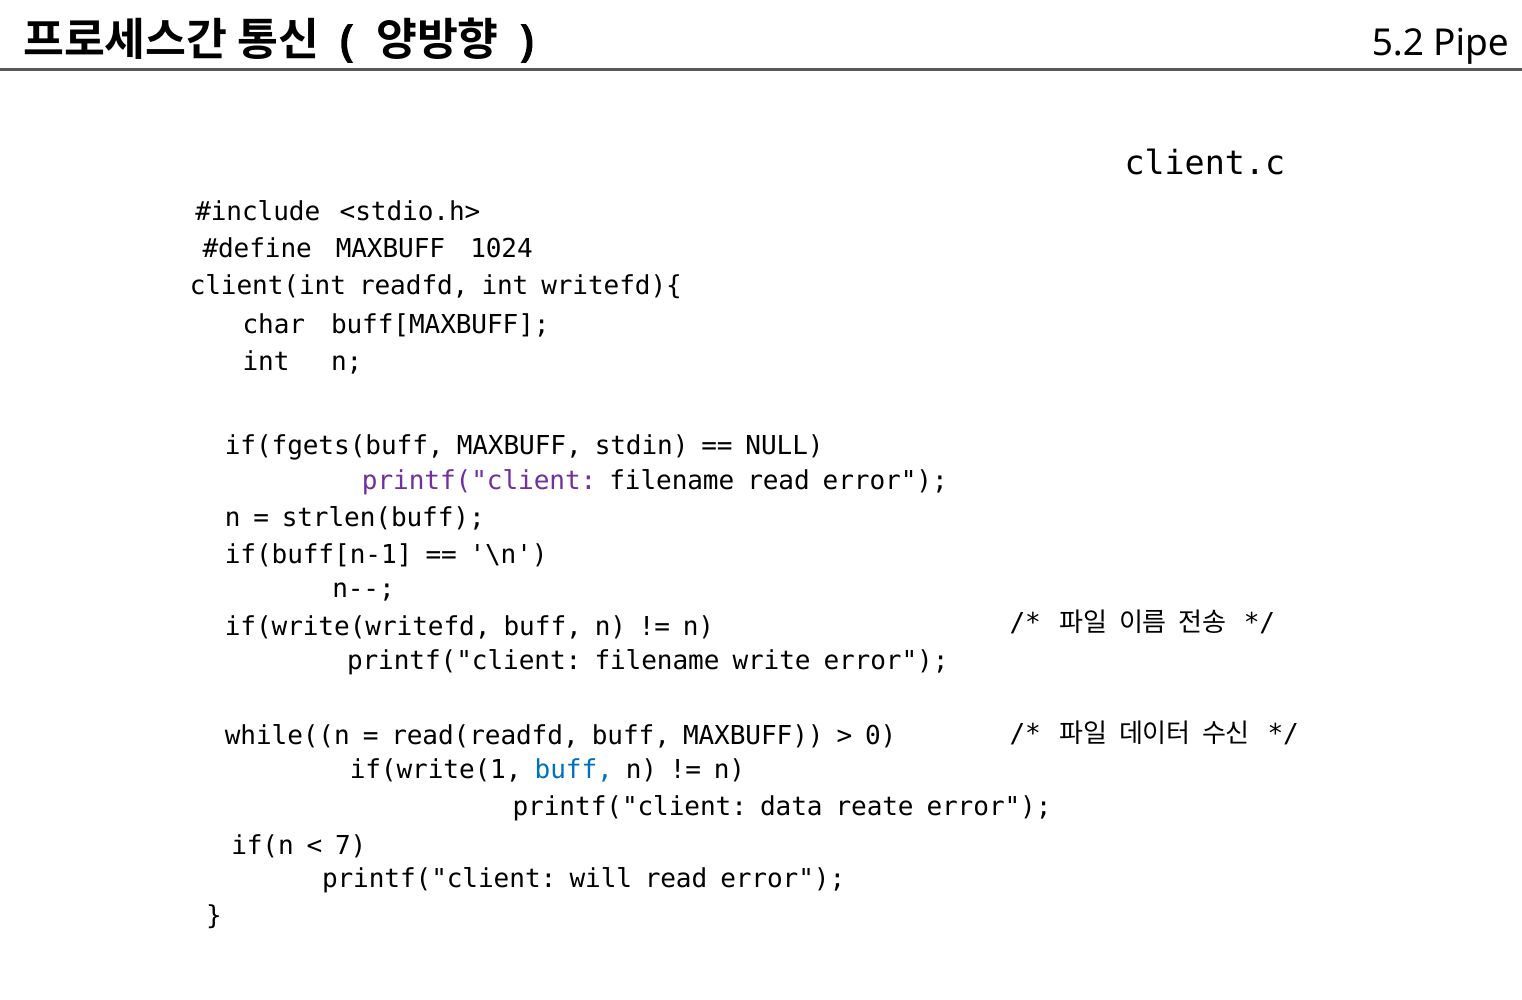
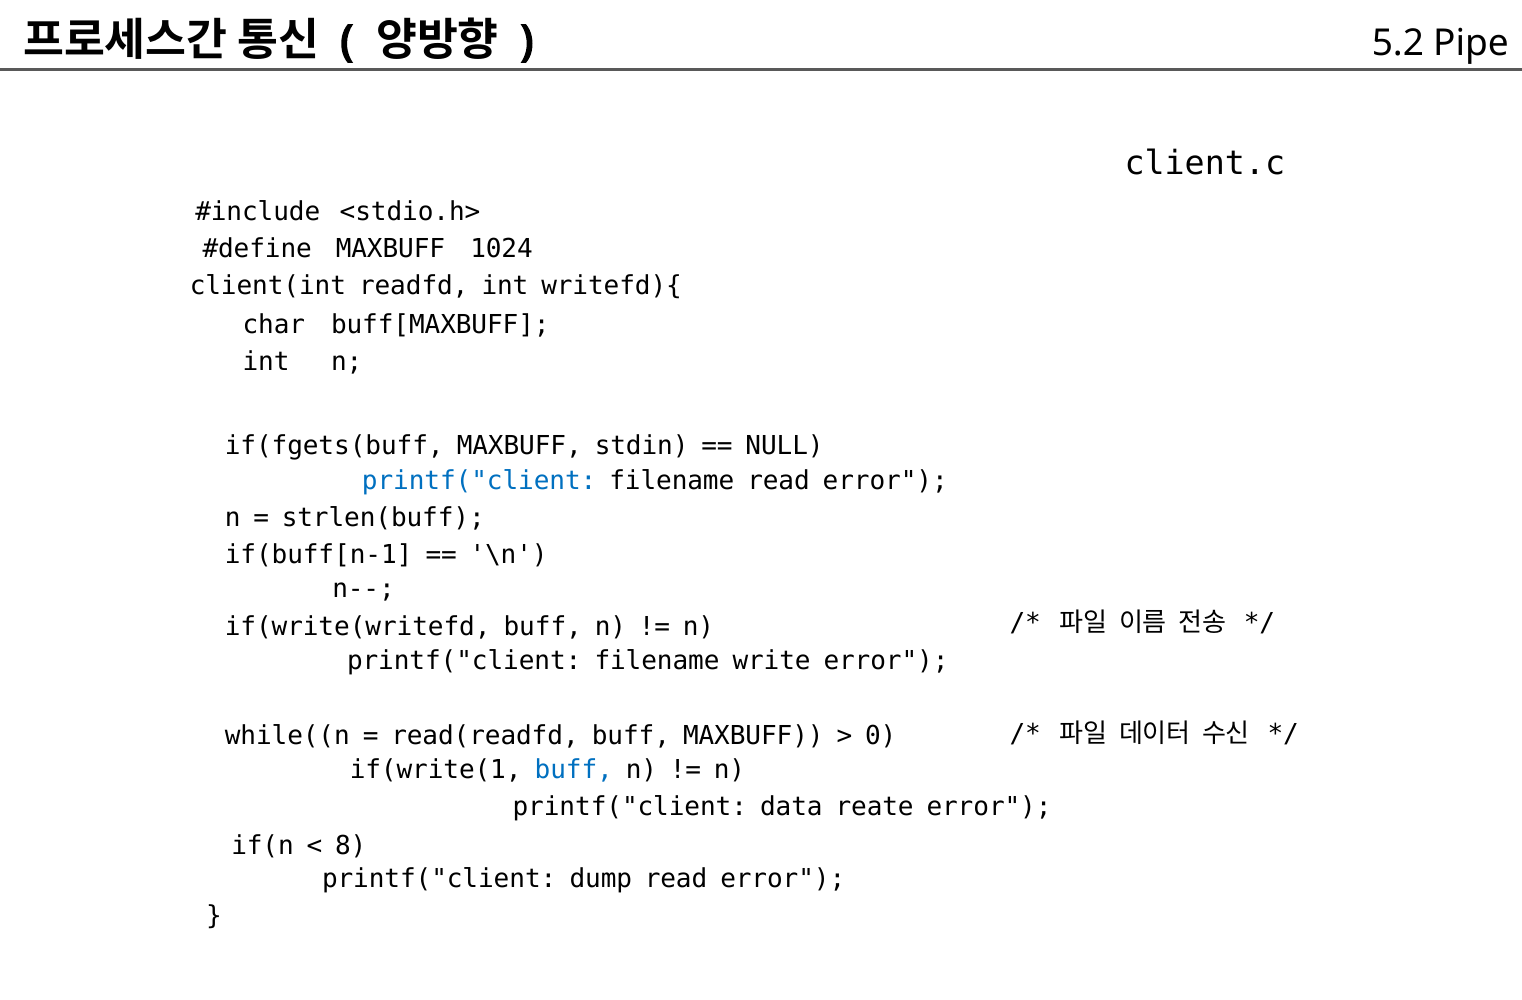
printf("client colour: purple -> blue (479, 481)
7: 7 -> 8 (351, 845)
will: will -> dump (601, 879)
